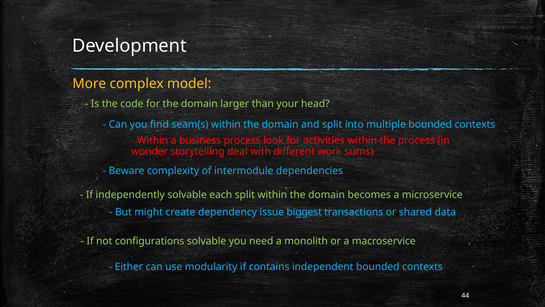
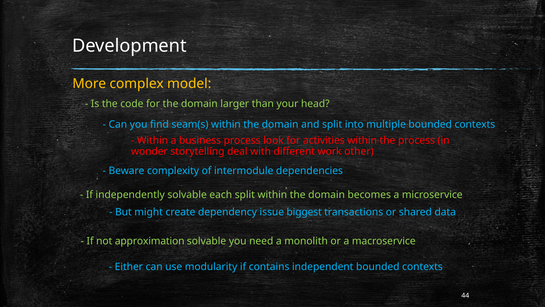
sums: sums -> other (359, 151)
configurations: configurations -> approximation (150, 241)
